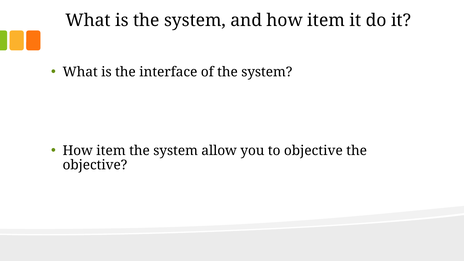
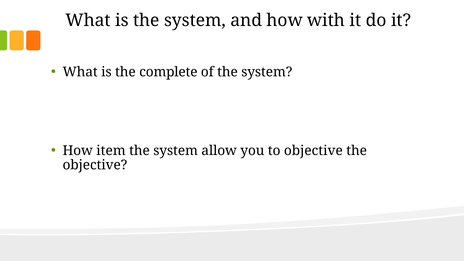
and how item: item -> with (326, 20)
interface: interface -> complete (168, 72)
